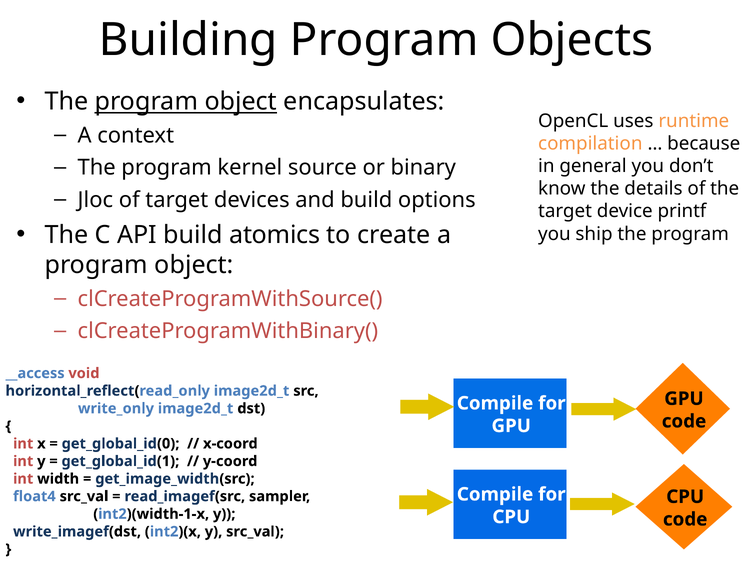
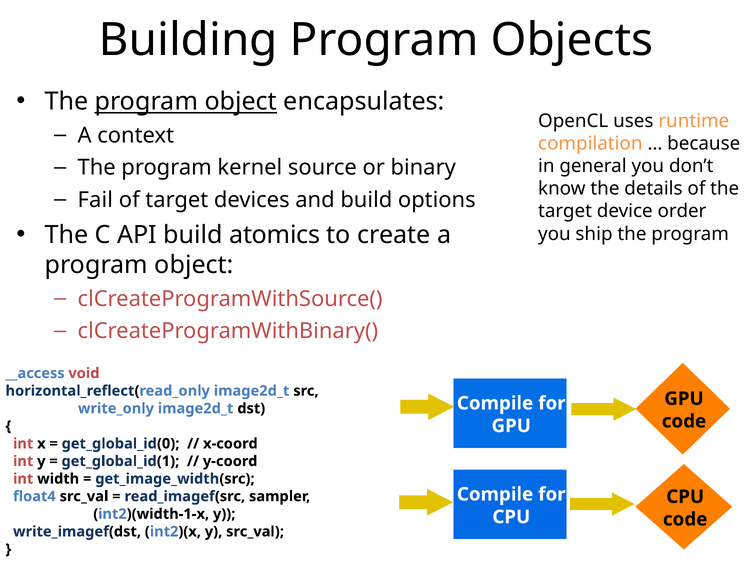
Jloc: Jloc -> Fail (95, 200)
printf: printf -> order (682, 211)
